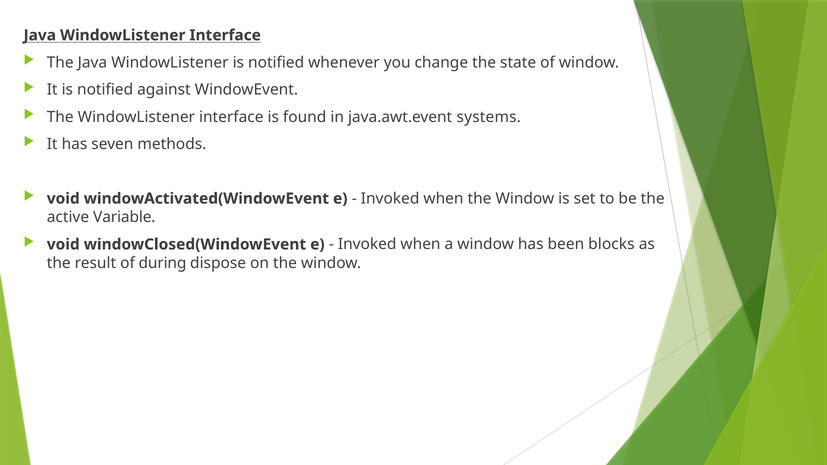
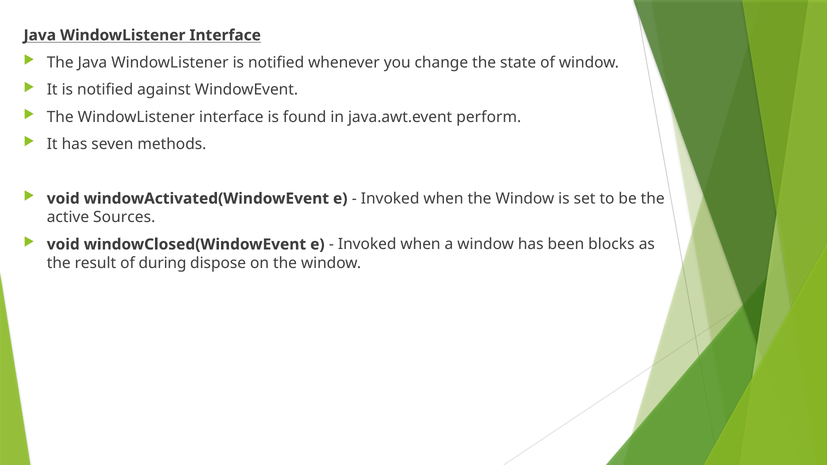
systems: systems -> perform (489, 117)
Variable: Variable -> Sources (124, 217)
